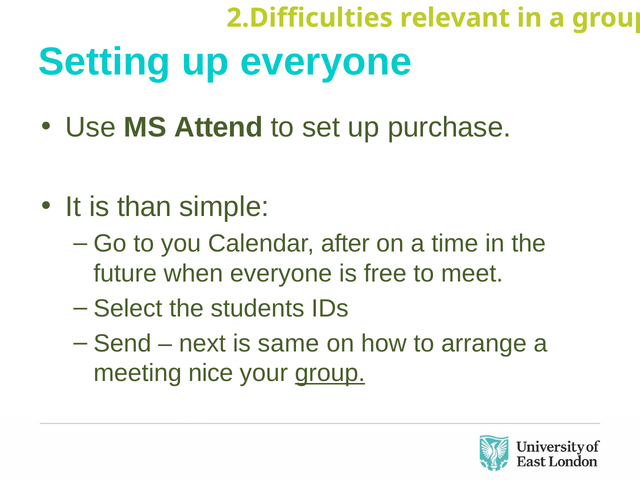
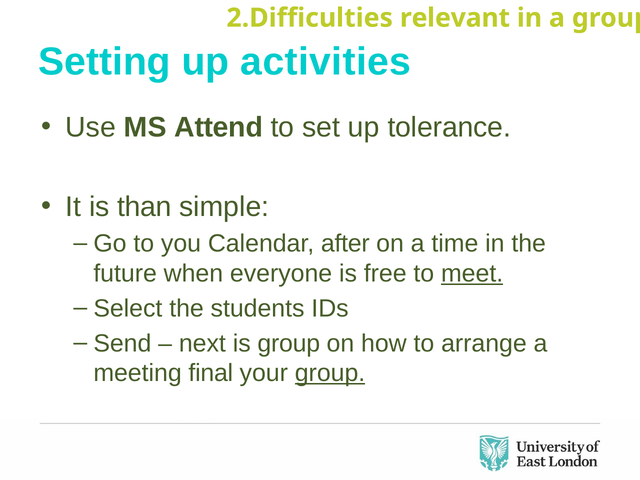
up everyone: everyone -> activities (326, 62)
purchase: purchase -> tolerance (449, 127)
meet underline: none -> present (472, 274)
is same: same -> group (289, 343)
nice: nice -> final (211, 373)
